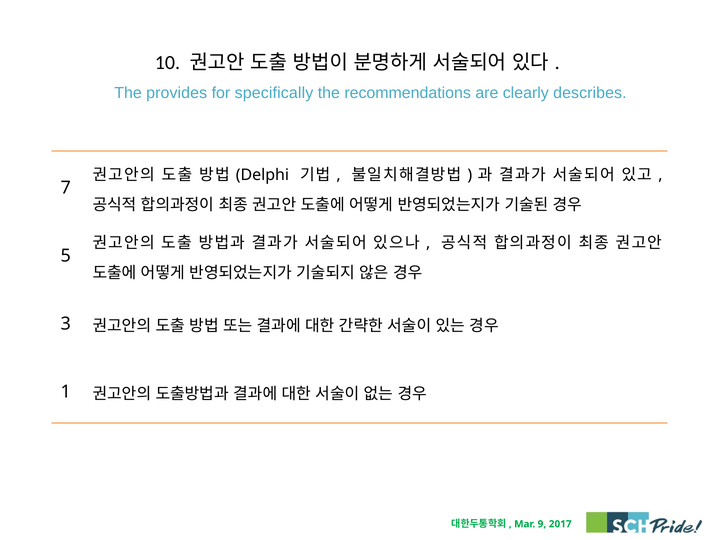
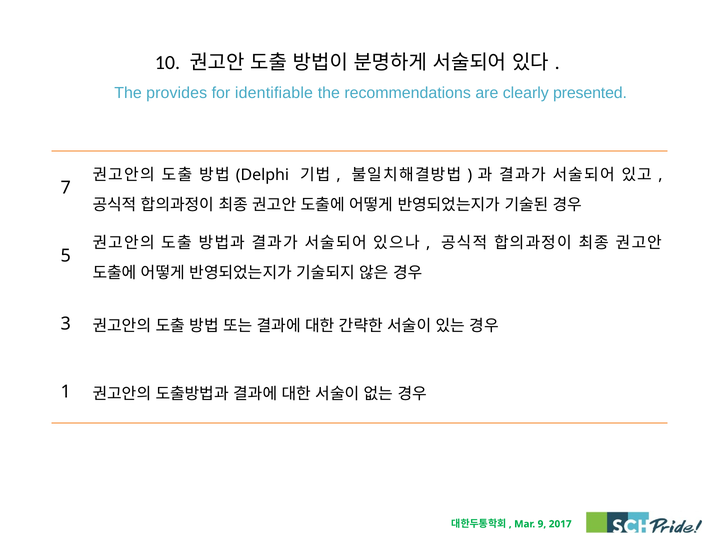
specifically: specifically -> identifiable (274, 93)
describes: describes -> presented (590, 93)
